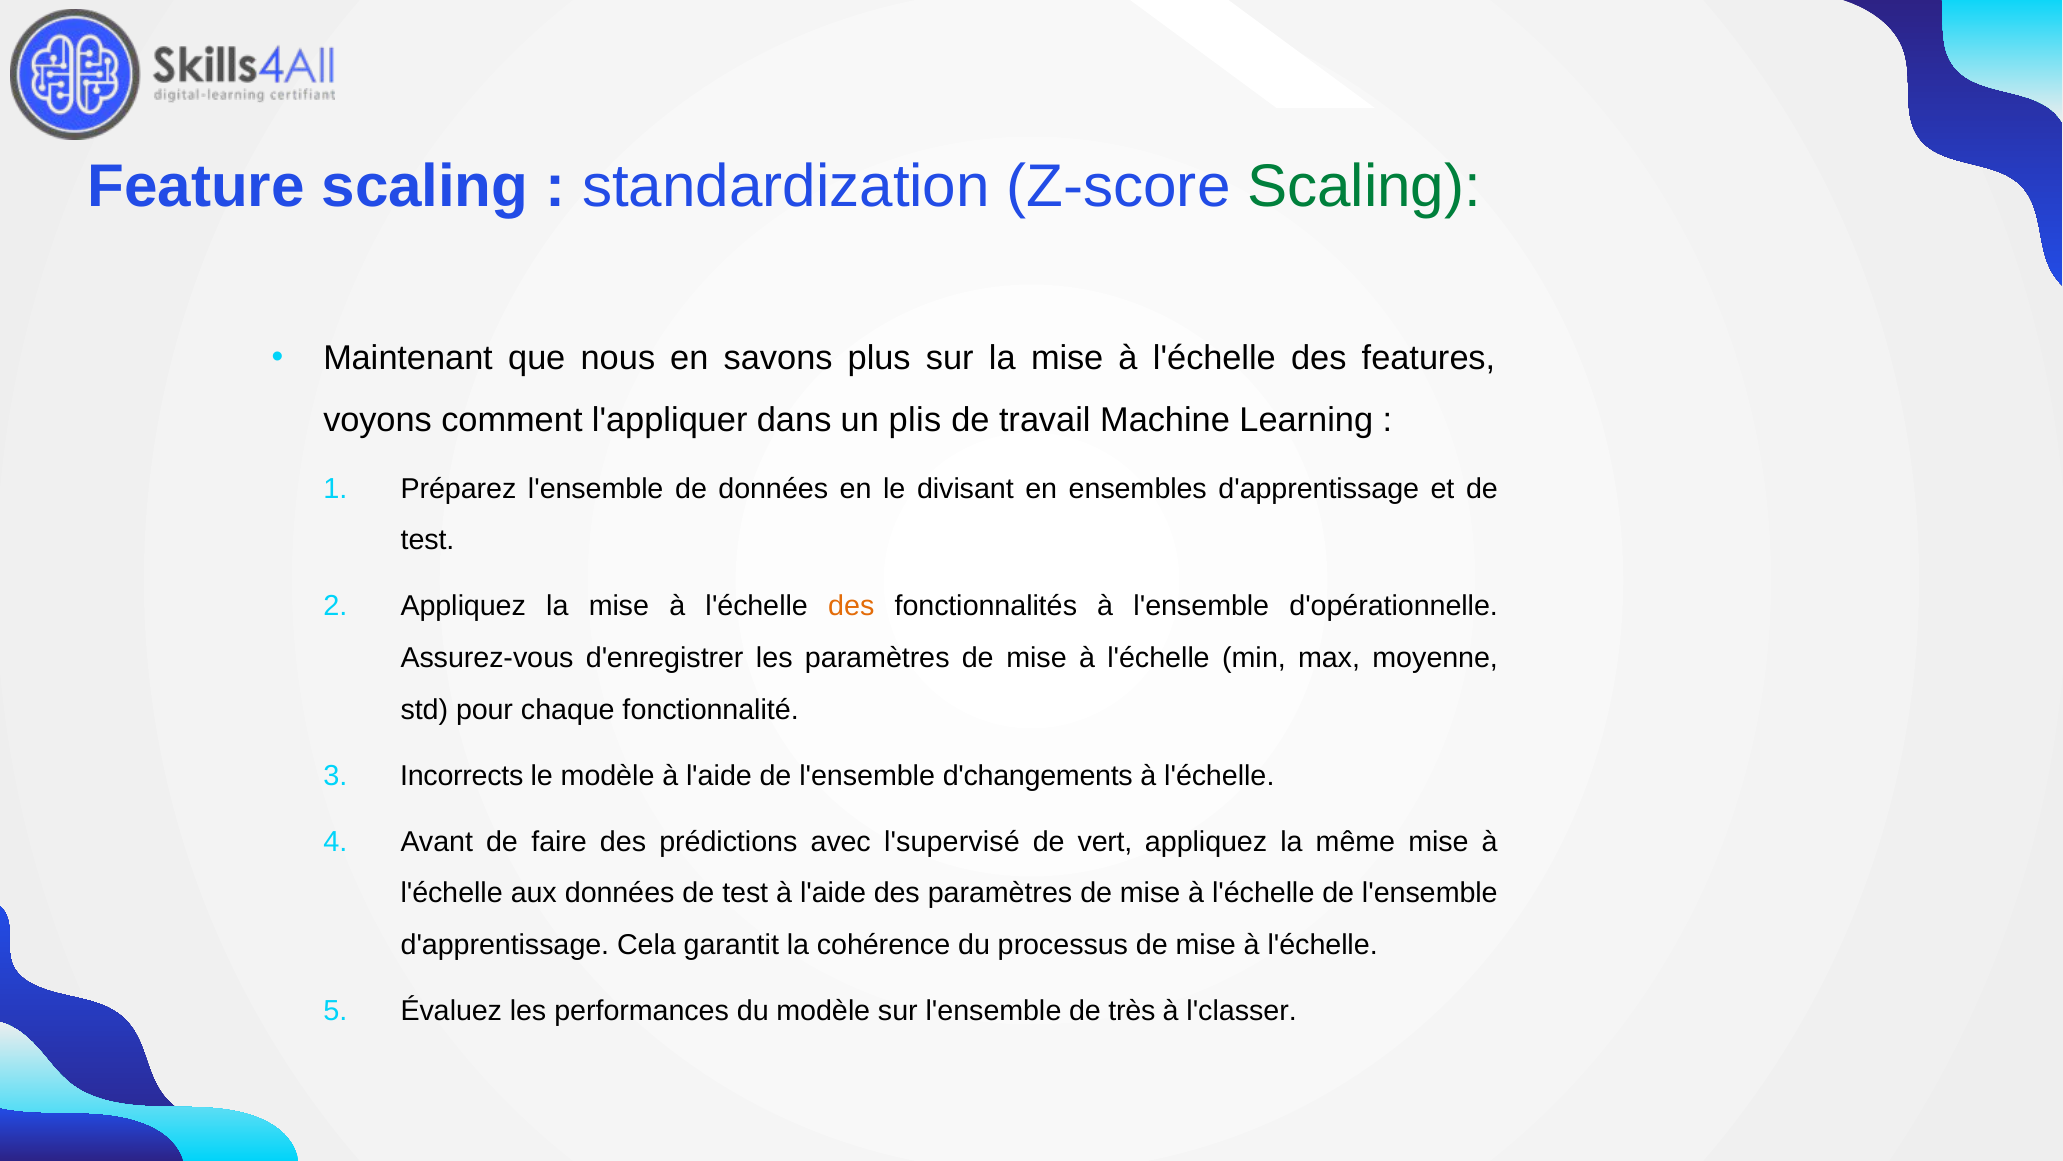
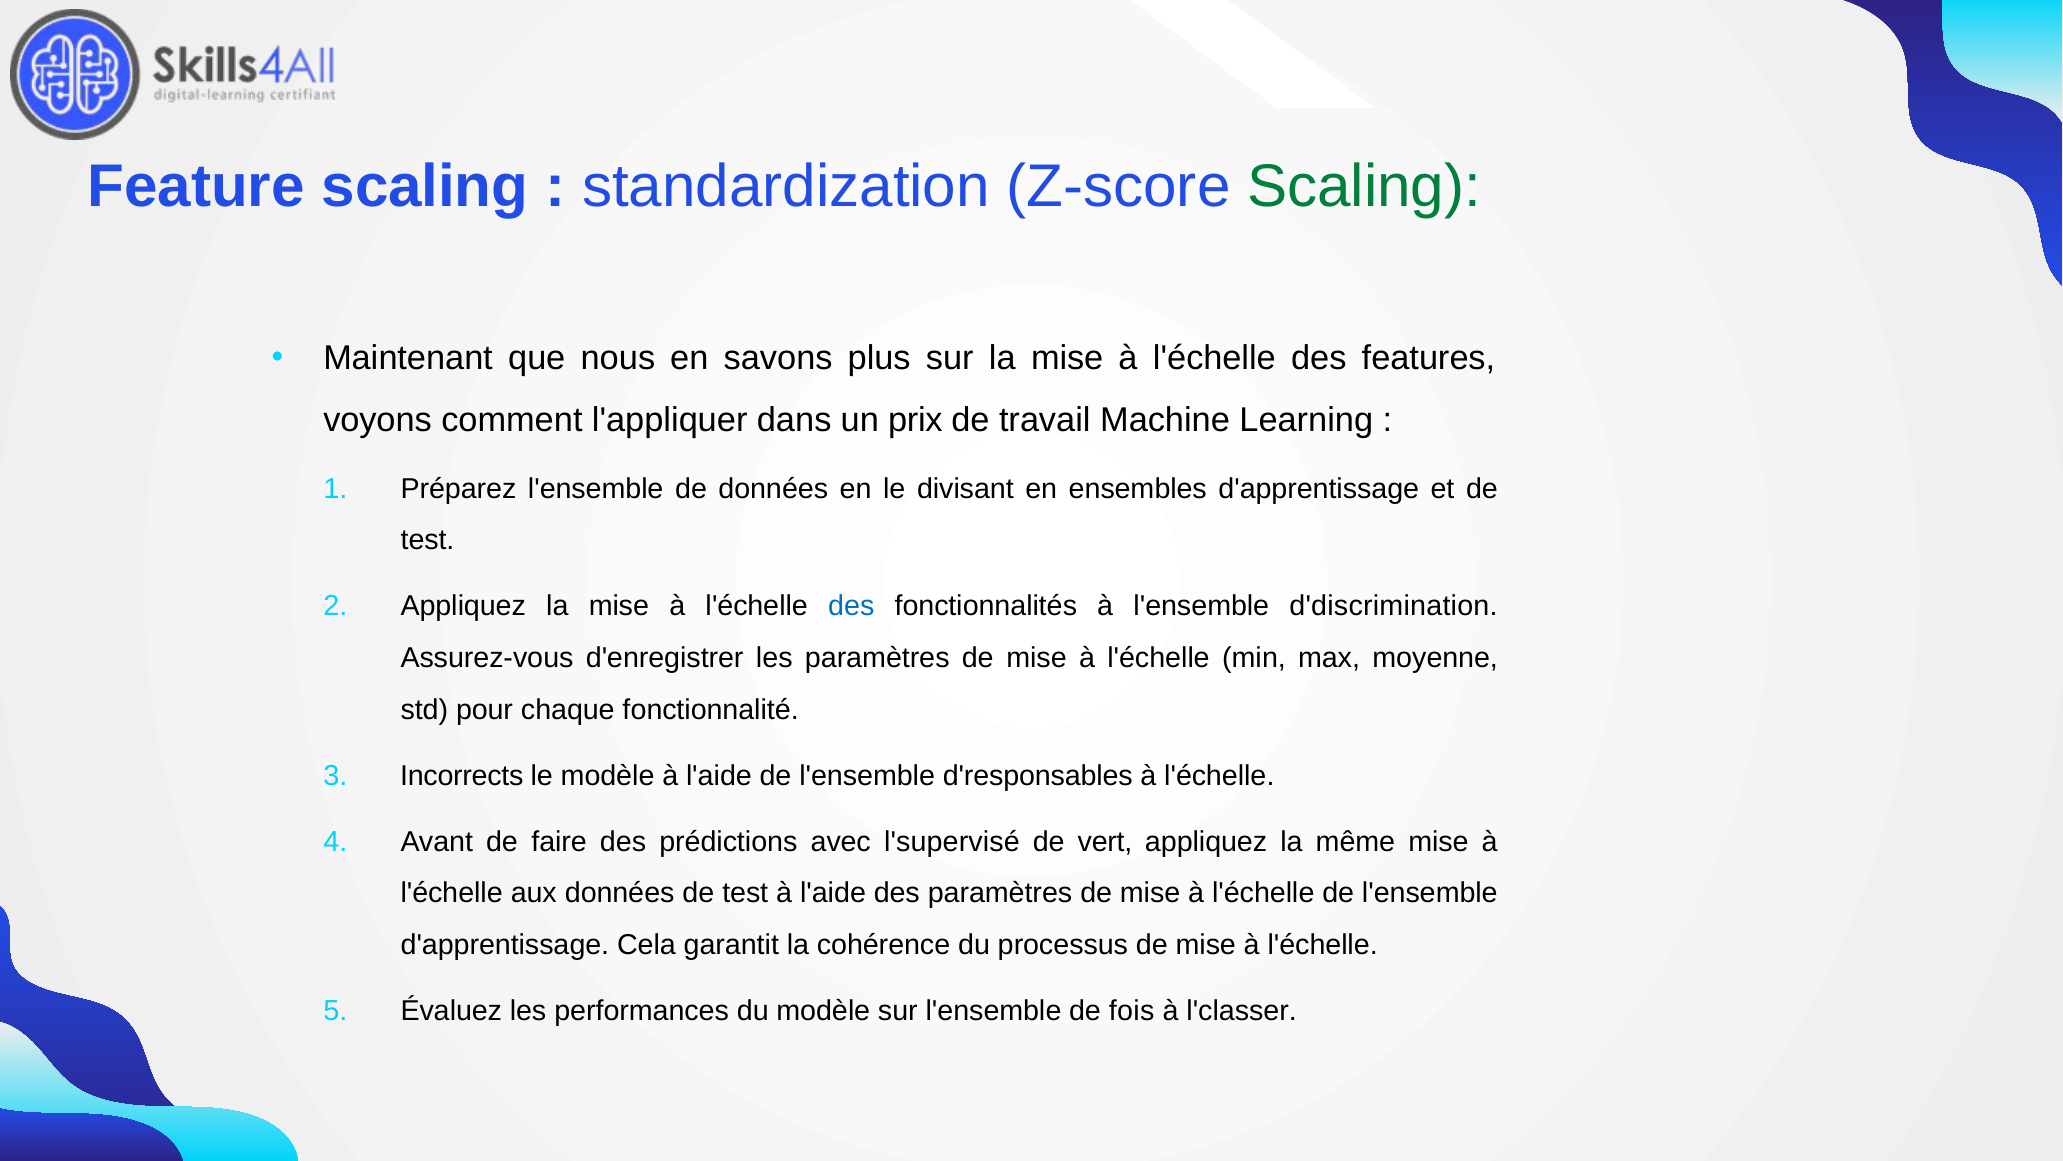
plis: plis -> prix (915, 420)
des colour: orange -> blue (851, 606)
d'opérationnelle: d'opérationnelle -> d'discrimination (1393, 606)
d'changements: d'changements -> d'responsables (1038, 775)
très: très -> fois (1132, 1011)
